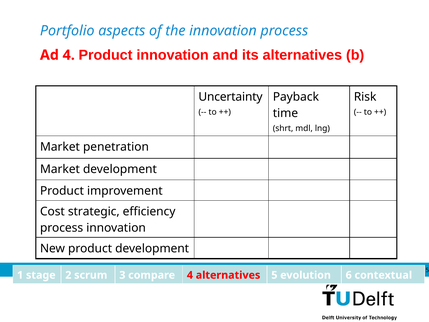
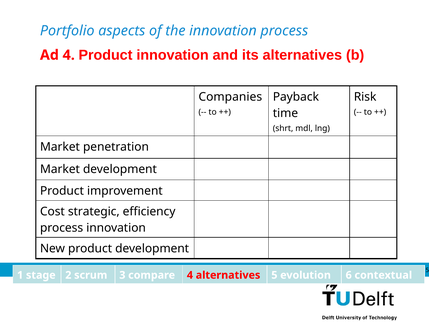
Uncertainty: Uncertainty -> Companies (230, 97)
